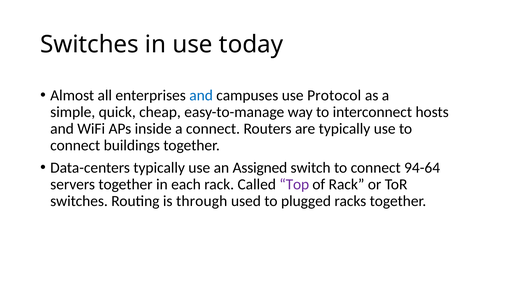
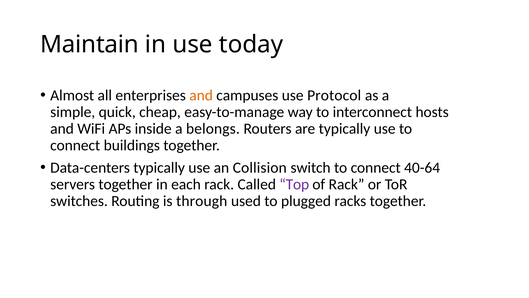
Switches: Switches -> Maintain (90, 44)
and colour: blue -> orange (201, 95)
a connect: connect -> belongs (213, 129)
Assigned: Assigned -> Collision (260, 168)
94-64: 94-64 -> 40-64 (422, 168)
